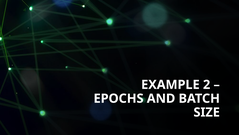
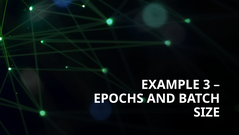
2: 2 -> 3 (207, 84)
